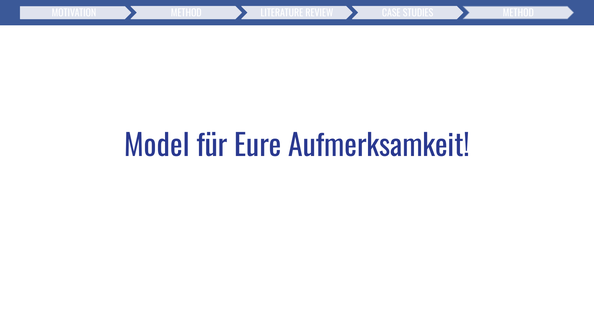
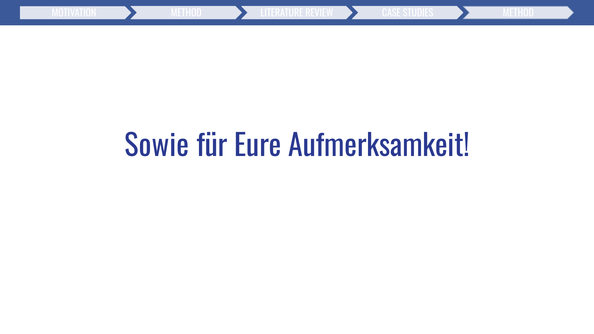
Model: Model -> Sowie (157, 147)
